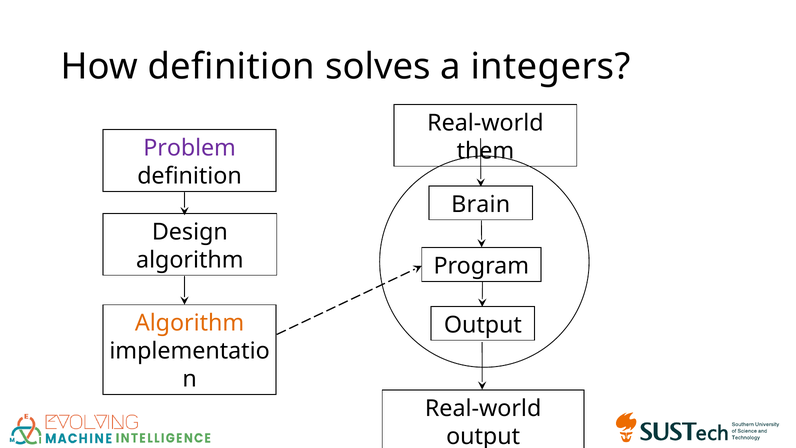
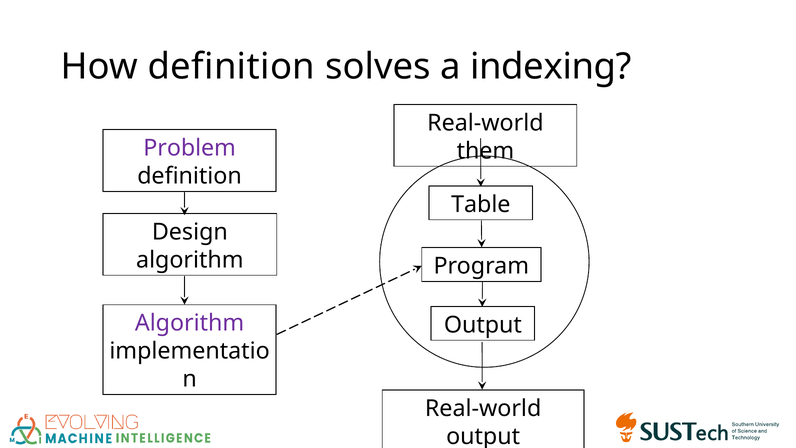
integers: integers -> indexing (551, 67)
Brain: Brain -> Table (481, 204)
Algorithm colour: orange -> purple (190, 323)
